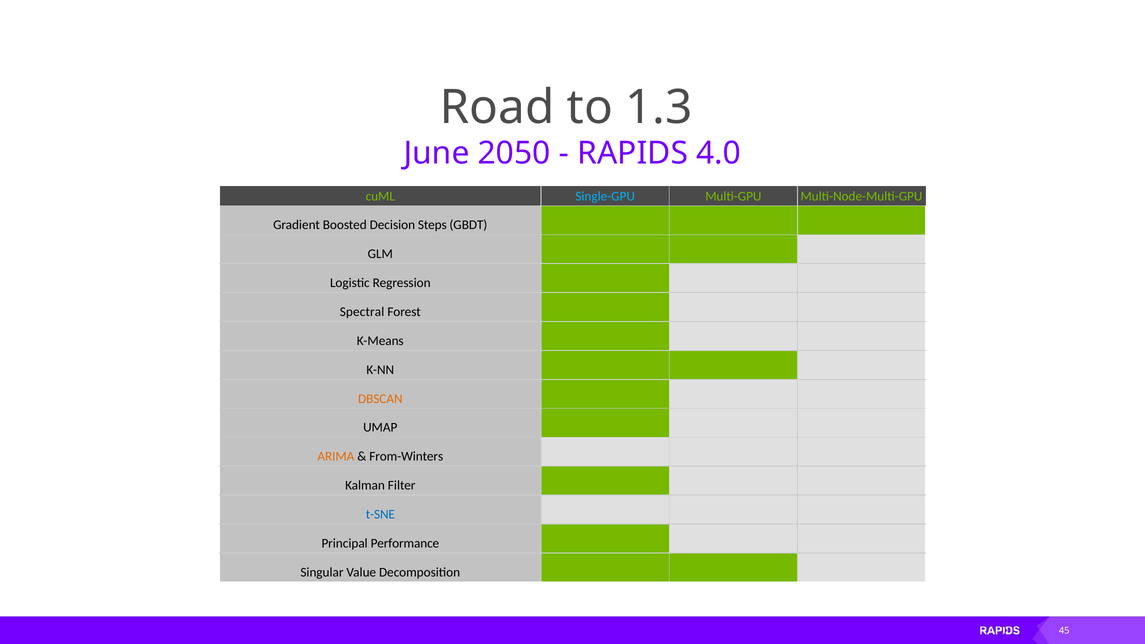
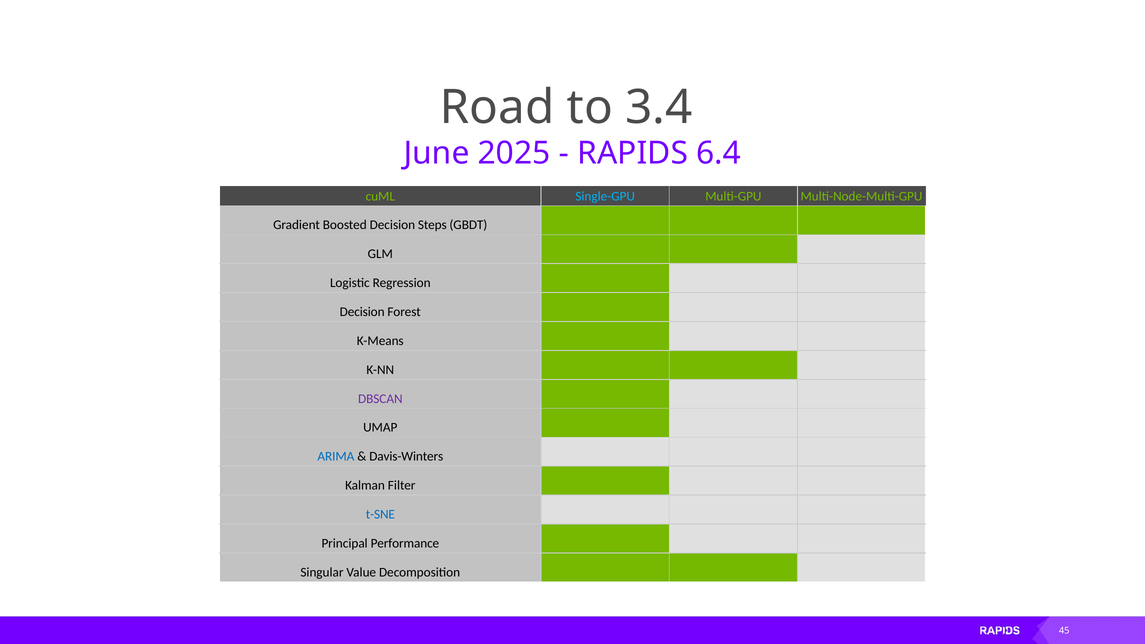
1.3: 1.3 -> 3.4 (659, 108)
2050: 2050 -> 2025 (514, 153)
4.0: 4.0 -> 6.4 (719, 153)
Spectral: Spectral -> Decision (362, 312)
DBSCAN colour: orange -> purple (380, 399)
ARIMA colour: orange -> blue (336, 457)
From-Winters: From-Winters -> Davis-Winters (406, 457)
